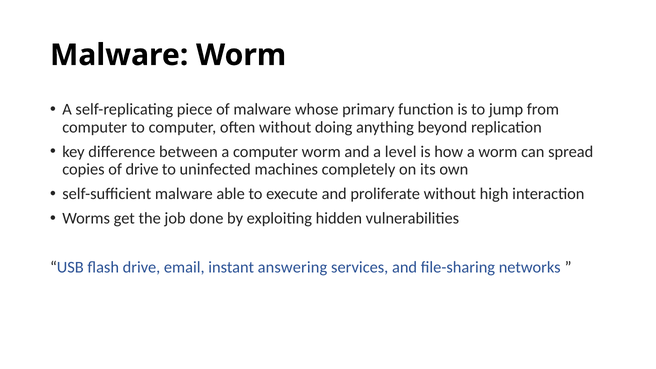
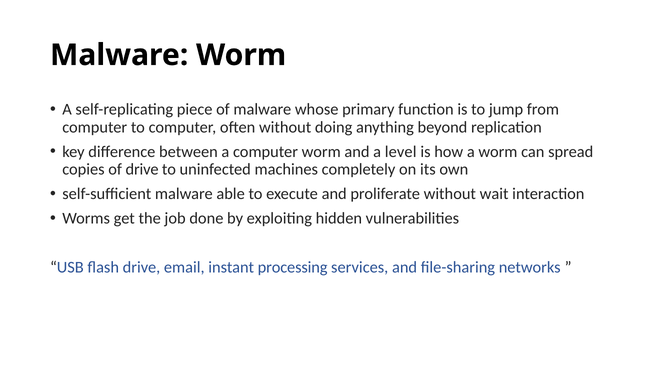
high: high -> wait (494, 194)
answering: answering -> processing (293, 268)
